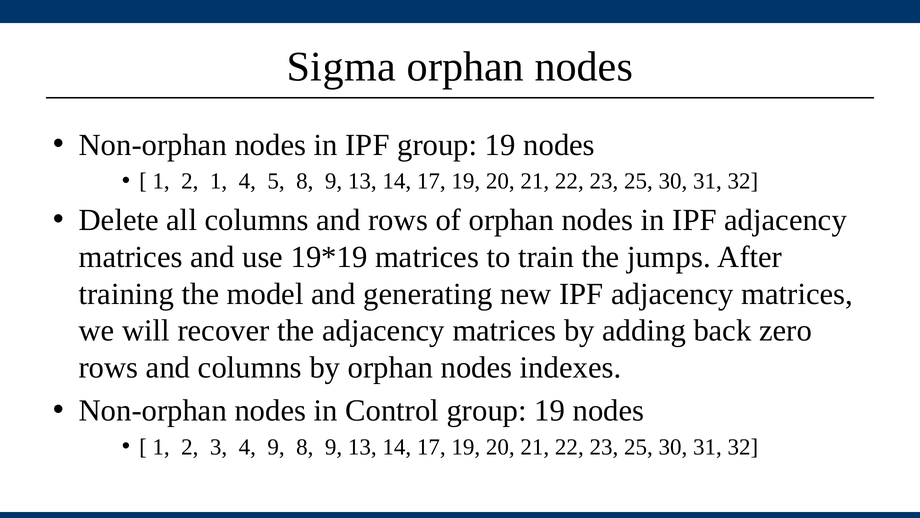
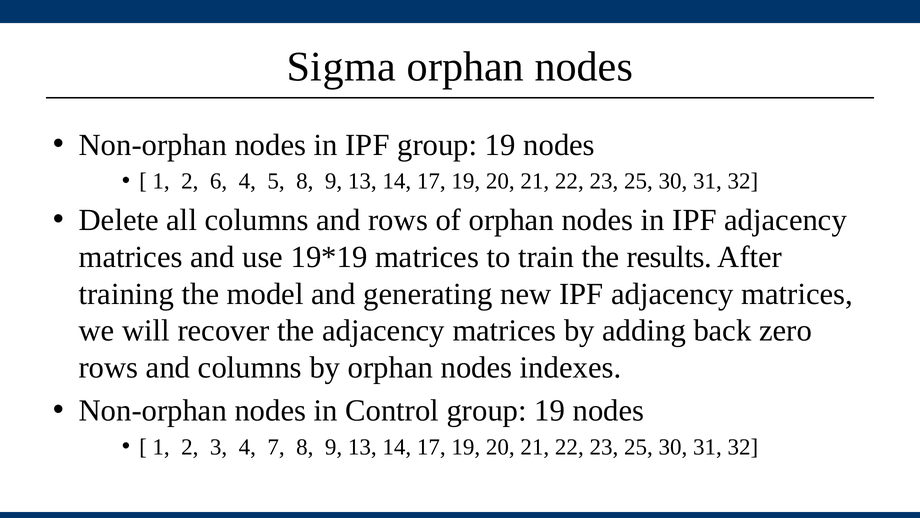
2 1: 1 -> 6 (219, 181)
jumps: jumps -> results (669, 257)
4 9: 9 -> 7 (276, 447)
